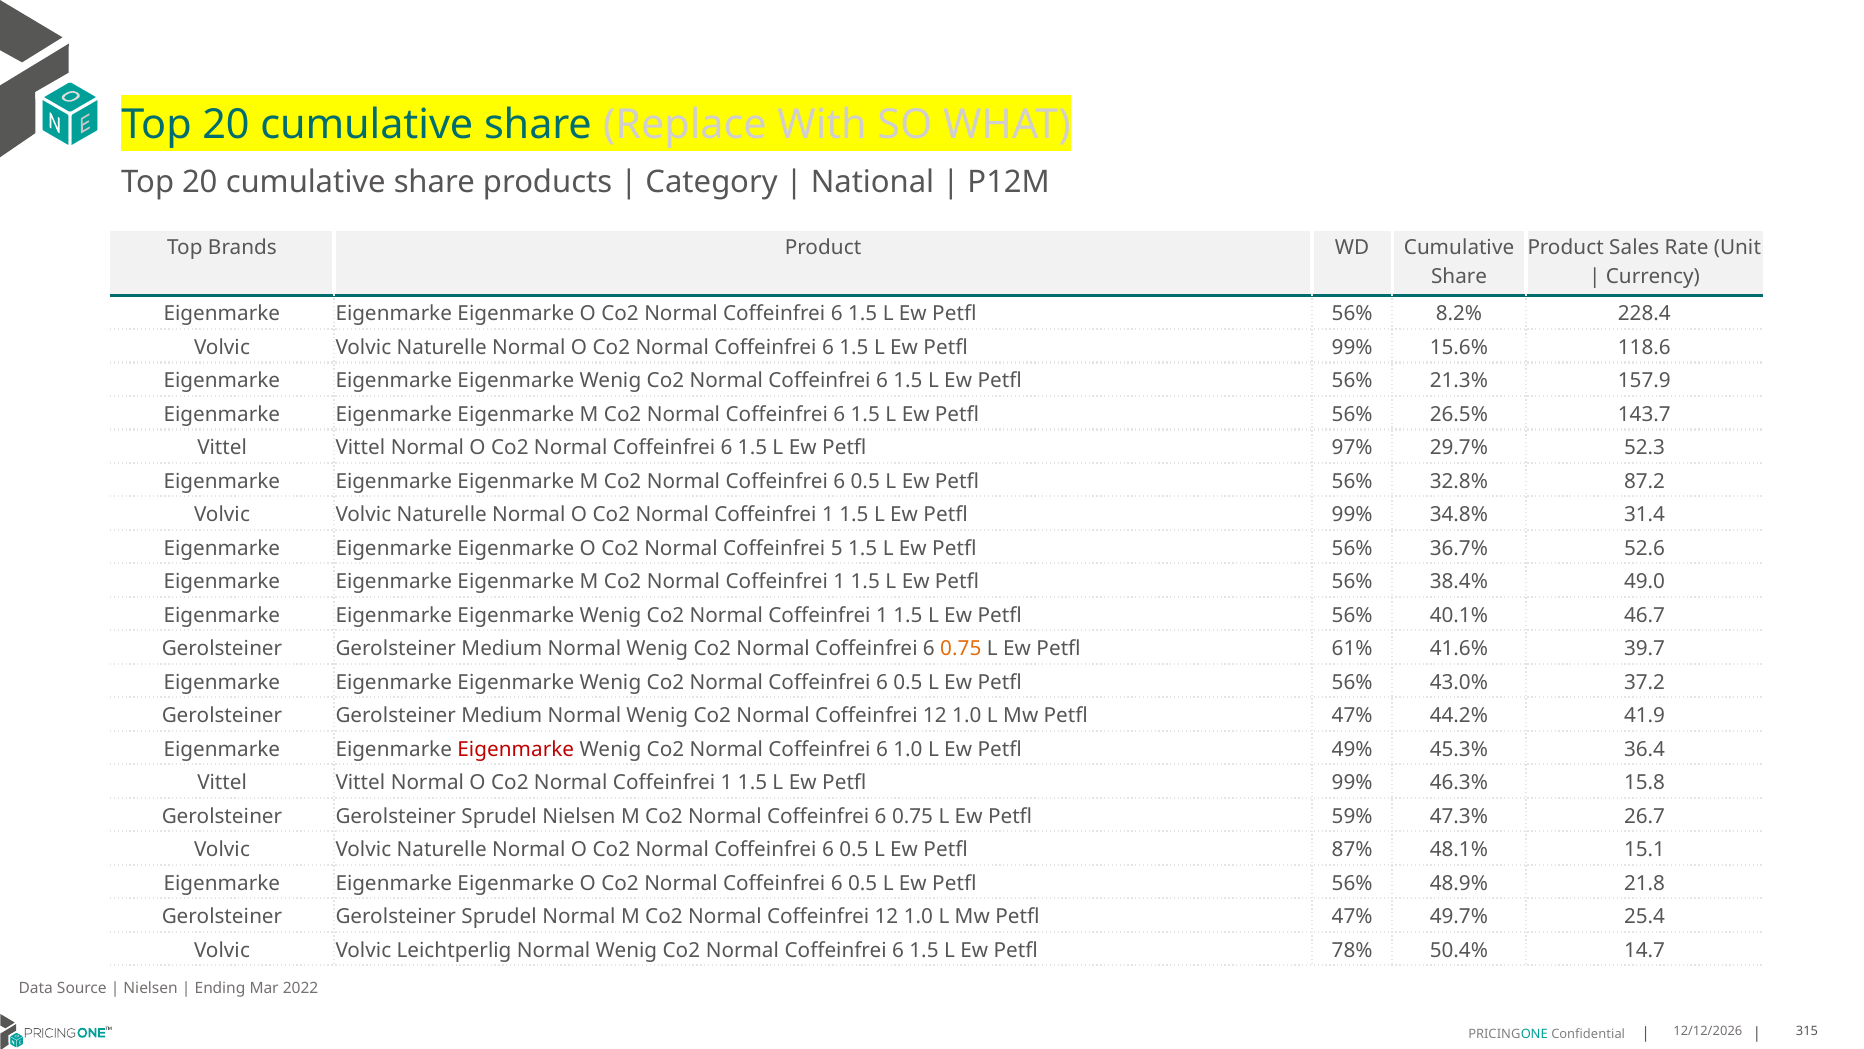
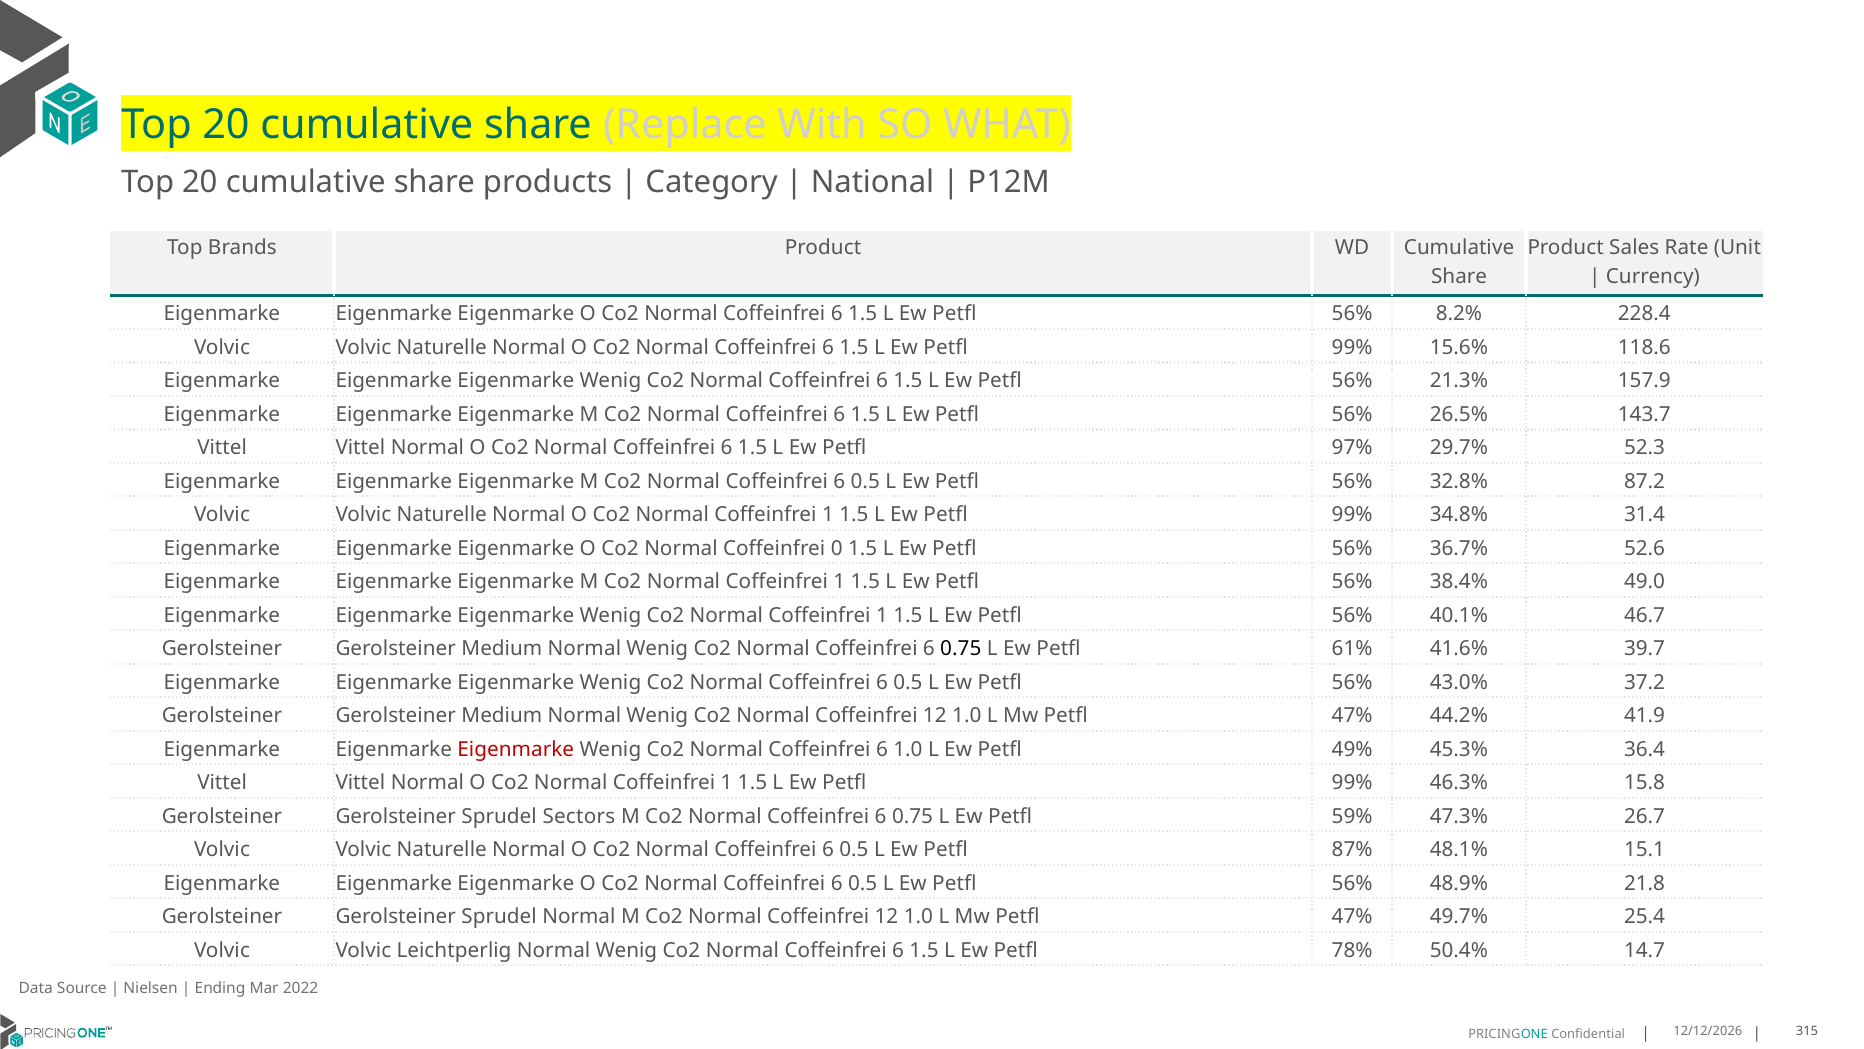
5: 5 -> 0 (837, 548)
0.75 colour: orange -> black (961, 649)
Sprudel Nielsen: Nielsen -> Sectors (579, 816)
